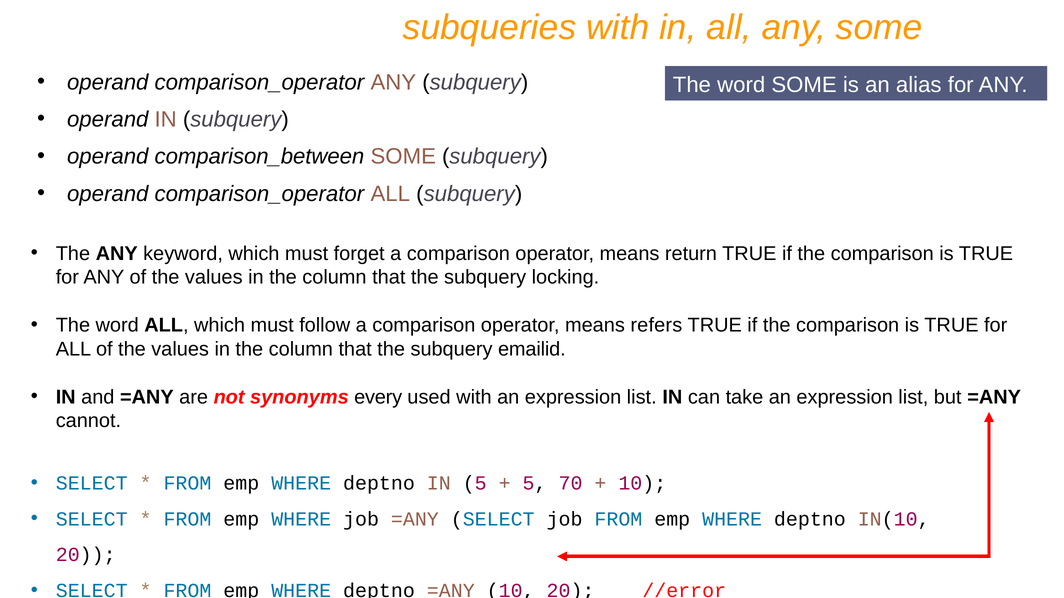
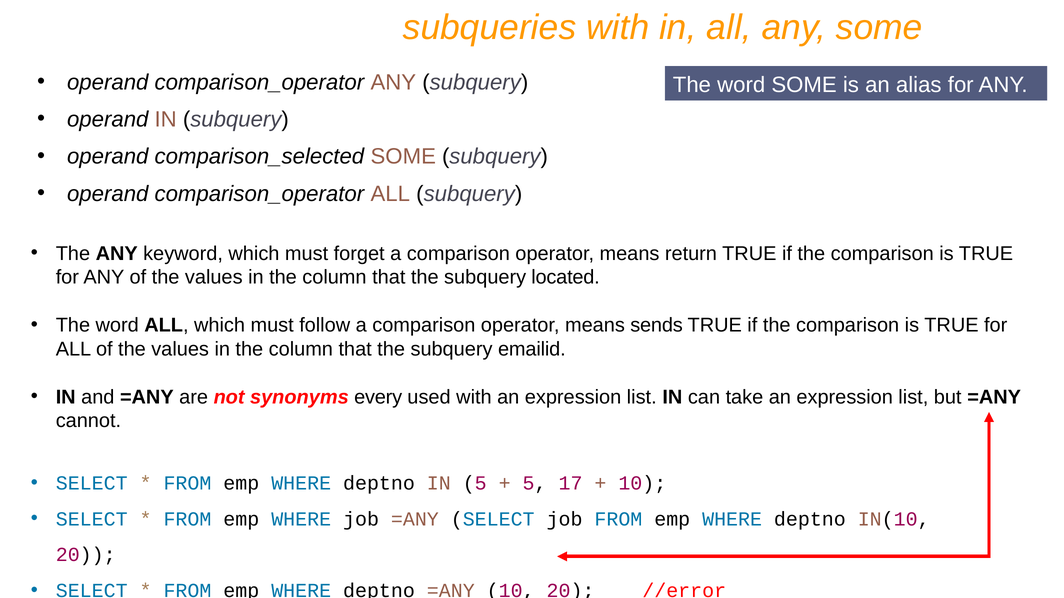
comparison_between: comparison_between -> comparison_selected (259, 157)
locking: locking -> located (566, 278)
refers: refers -> sends (657, 325)
70: 70 -> 17 (571, 483)
